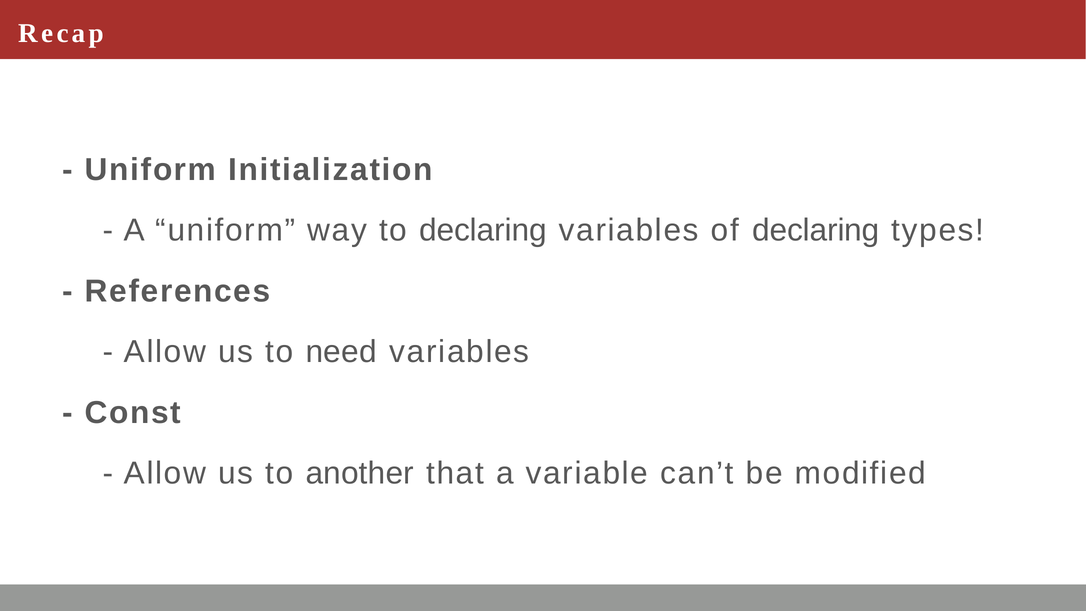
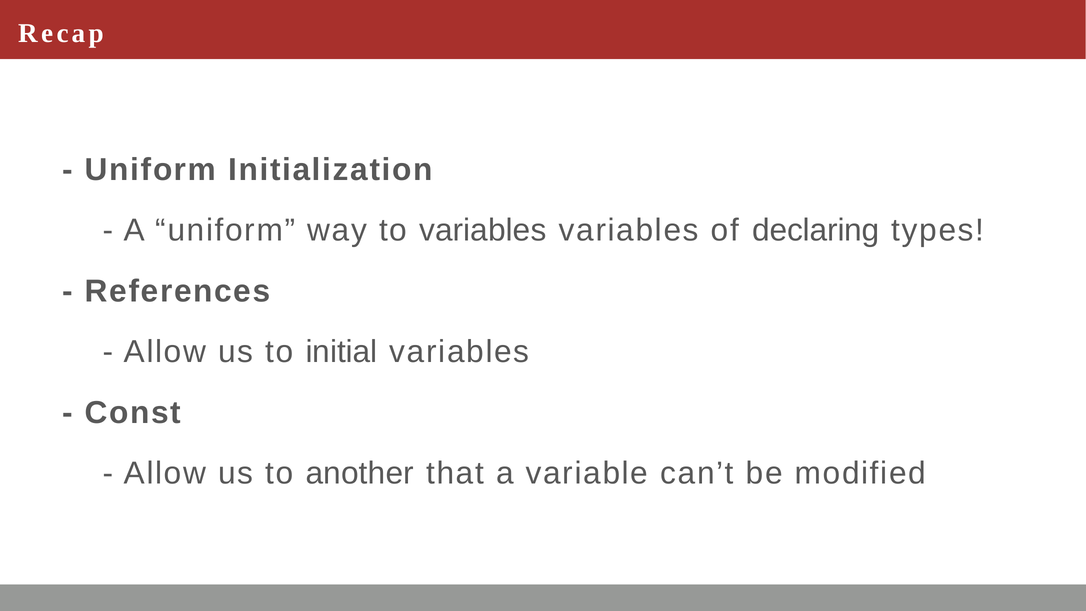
to declaring: declaring -> variables (483, 230)
need: need -> initial (341, 352)
